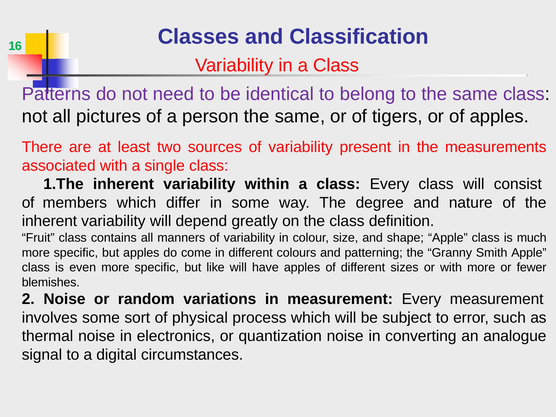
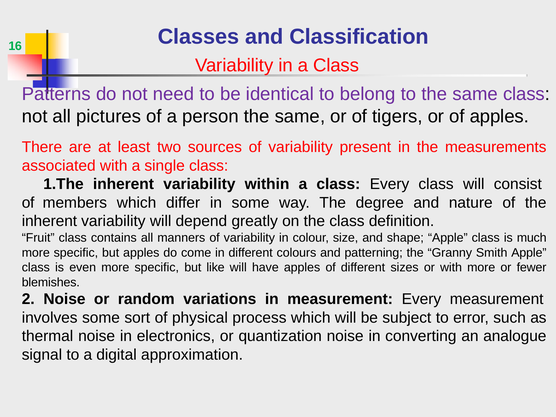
circumstances: circumstances -> approximation (192, 355)
